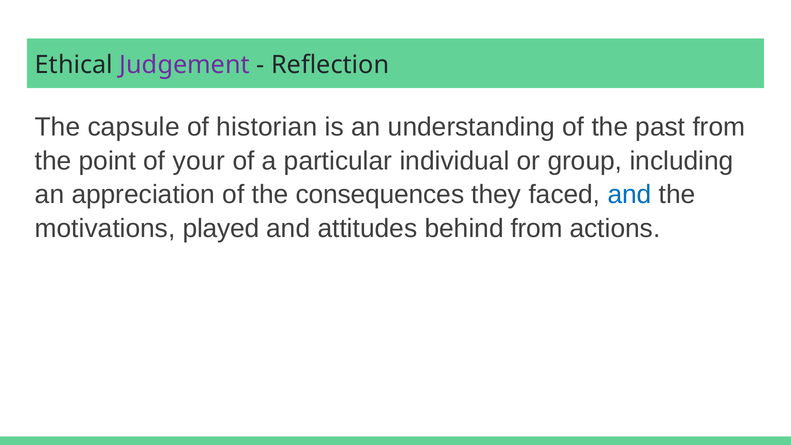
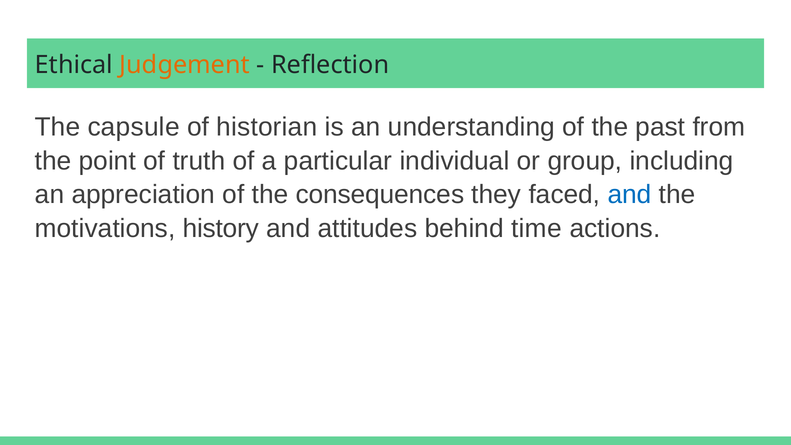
Judgement colour: purple -> orange (185, 65)
your: your -> truth (199, 161)
played: played -> history (221, 229)
behind from: from -> time (537, 229)
